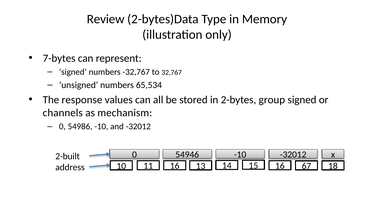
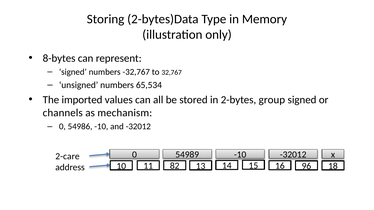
Review: Review -> Storing (106, 19)
7-bytes: 7-bytes -> 8-bytes (59, 58)
response: response -> imported (82, 100)
54946: 54946 -> 54989 (187, 155)
2-built: 2-built -> 2-care (67, 157)
11 16: 16 -> 82 (175, 166)
67: 67 -> 96 (306, 166)
